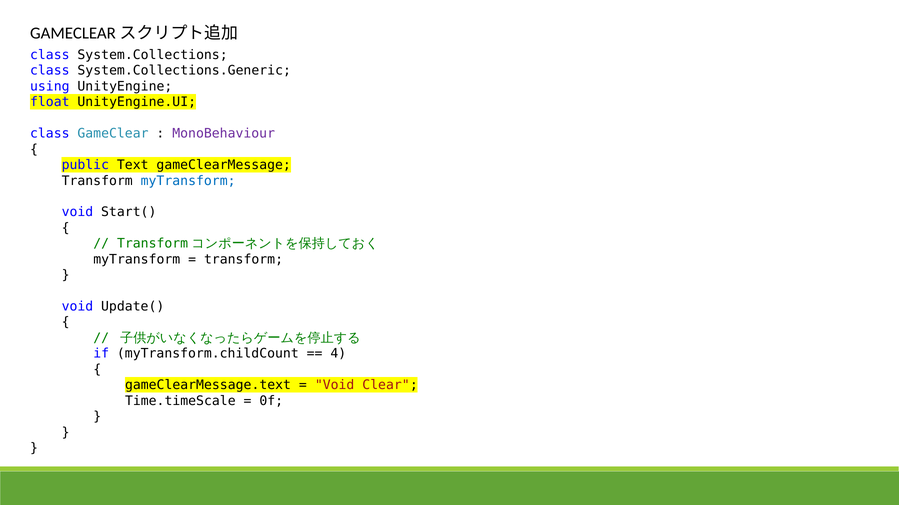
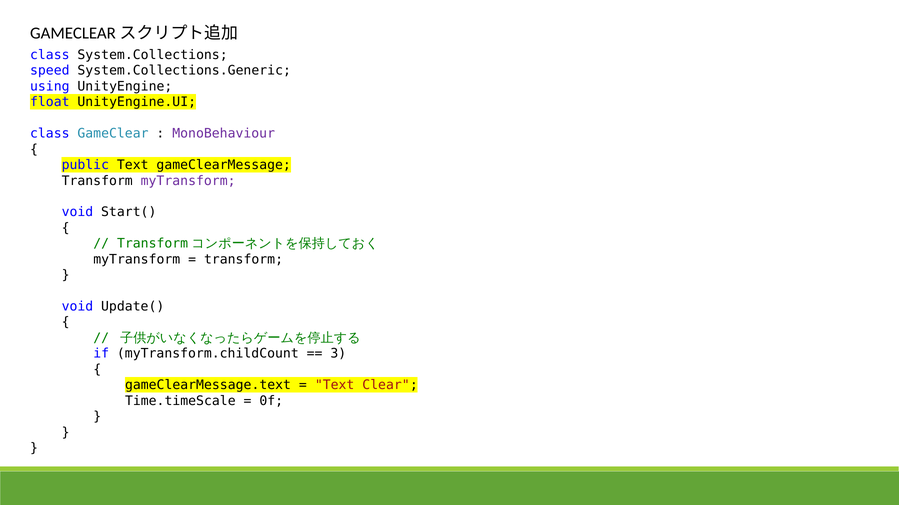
class: class -> speed (50, 71)
myTransform colour: blue -> purple (188, 181)
4: 4 -> 3 (338, 354)
Void: Void -> Text (335, 386)
